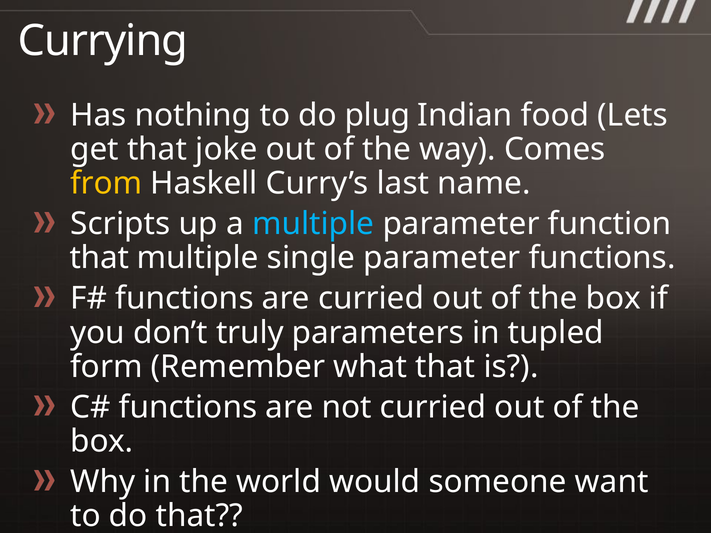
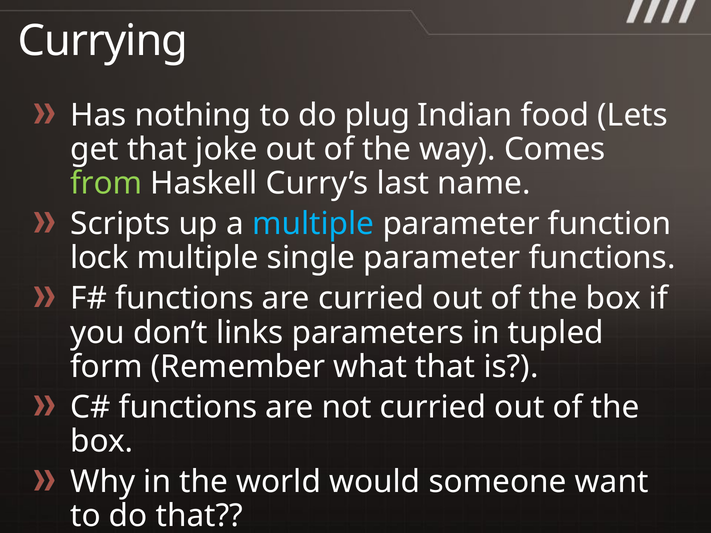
from colour: yellow -> light green (106, 184)
that: that -> lock (99, 258)
truly: truly -> links (250, 333)
